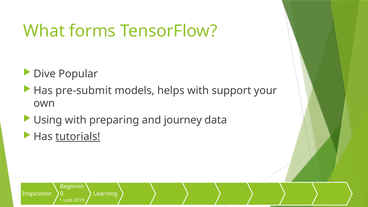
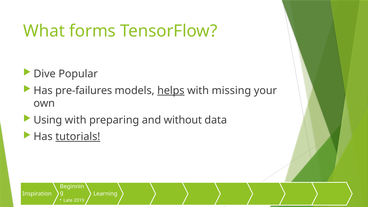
pre-submit: pre-submit -> pre-failures (84, 90)
helps underline: none -> present (171, 90)
support: support -> missing (231, 90)
journey: journey -> without (183, 120)
